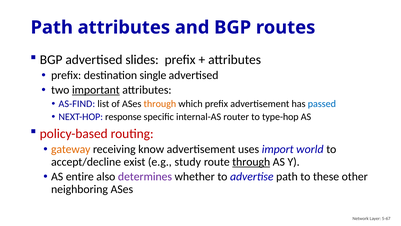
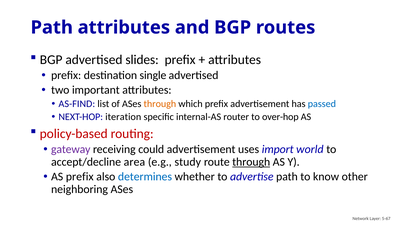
important underline: present -> none (96, 90)
response: response -> iteration (123, 117)
type-hop: type-hop -> over-hop (280, 117)
gateway colour: orange -> purple (71, 149)
know: know -> could (151, 149)
exist: exist -> area (134, 162)
AS entire: entire -> prefix (80, 176)
determines colour: purple -> blue (145, 176)
these: these -> know (326, 176)
